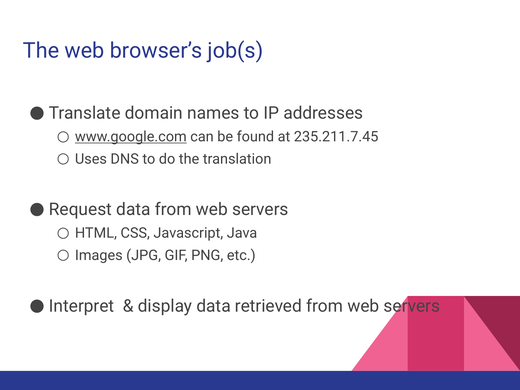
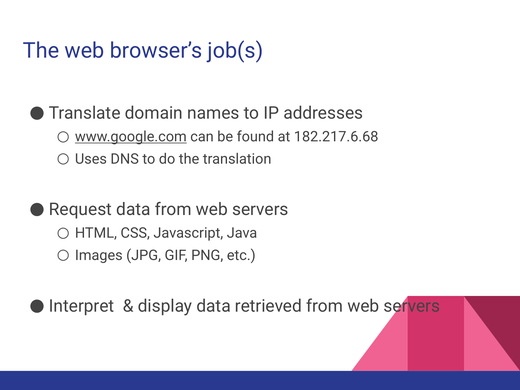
235.211.7.45: 235.211.7.45 -> 182.217.6.68 (336, 137)
